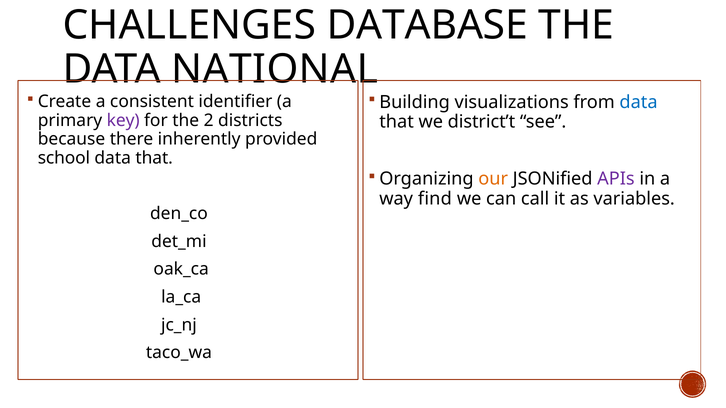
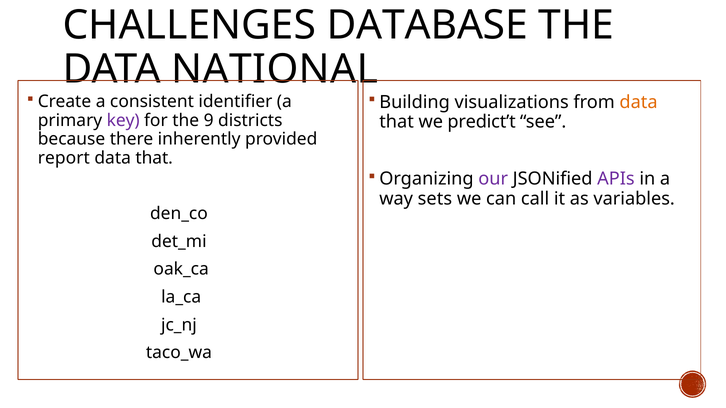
data colour: blue -> orange (639, 102)
2: 2 -> 9 (209, 121)
district’t: district’t -> predict’t (482, 122)
school: school -> report (64, 158)
our colour: orange -> purple (493, 179)
find: find -> sets (435, 199)
